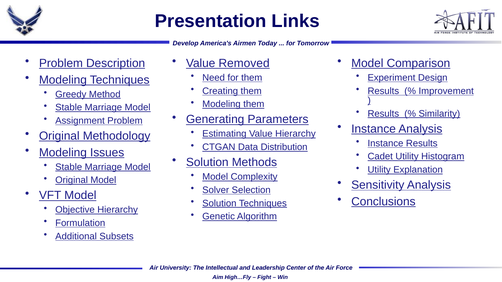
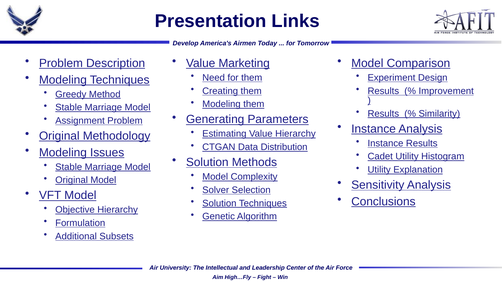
Removed: Removed -> Marketing (244, 63)
